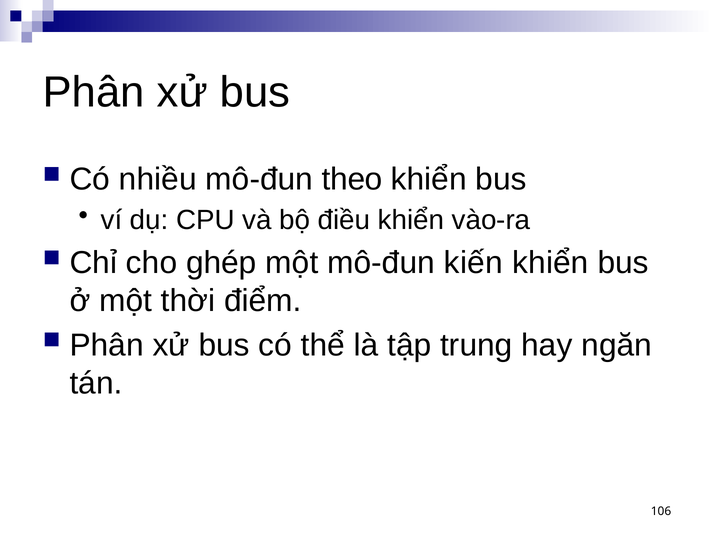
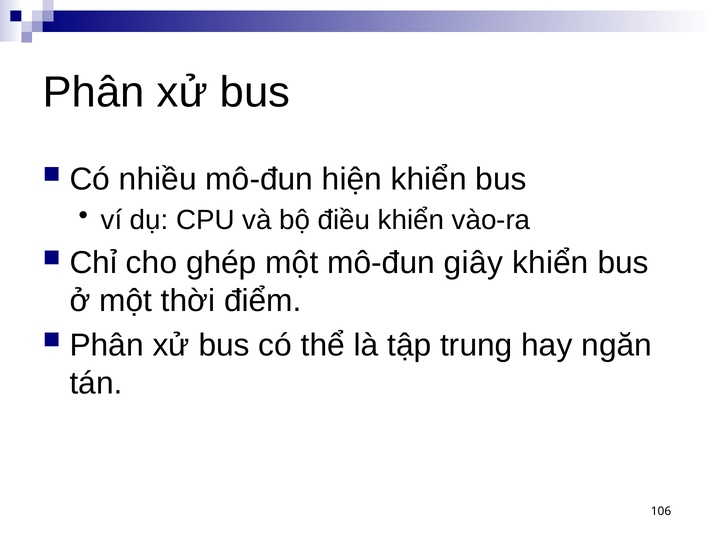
theo: theo -> hiện (352, 180)
kiến: kiến -> giây (473, 263)
